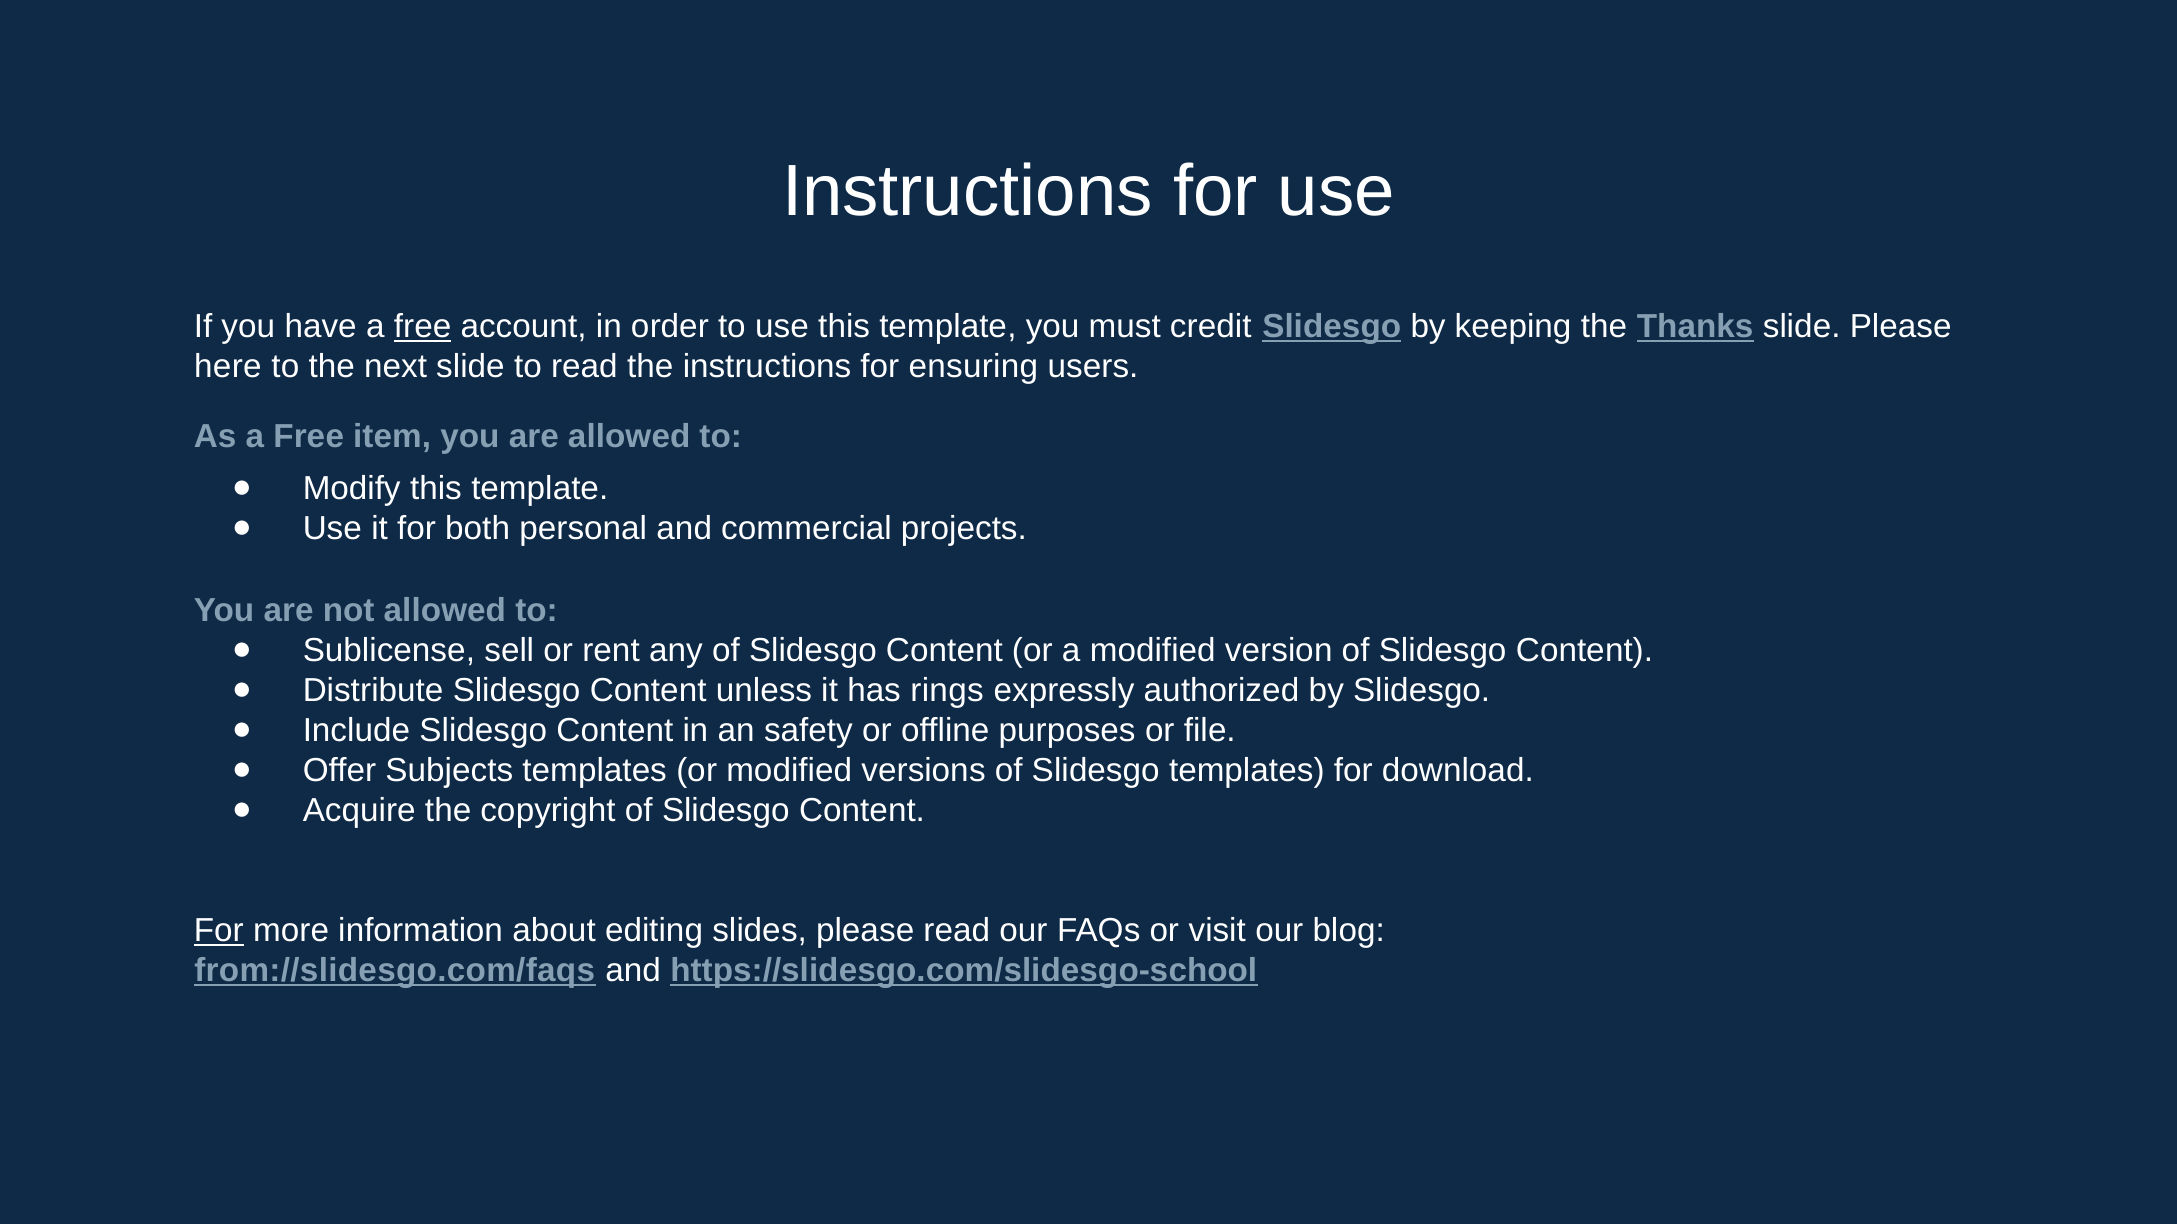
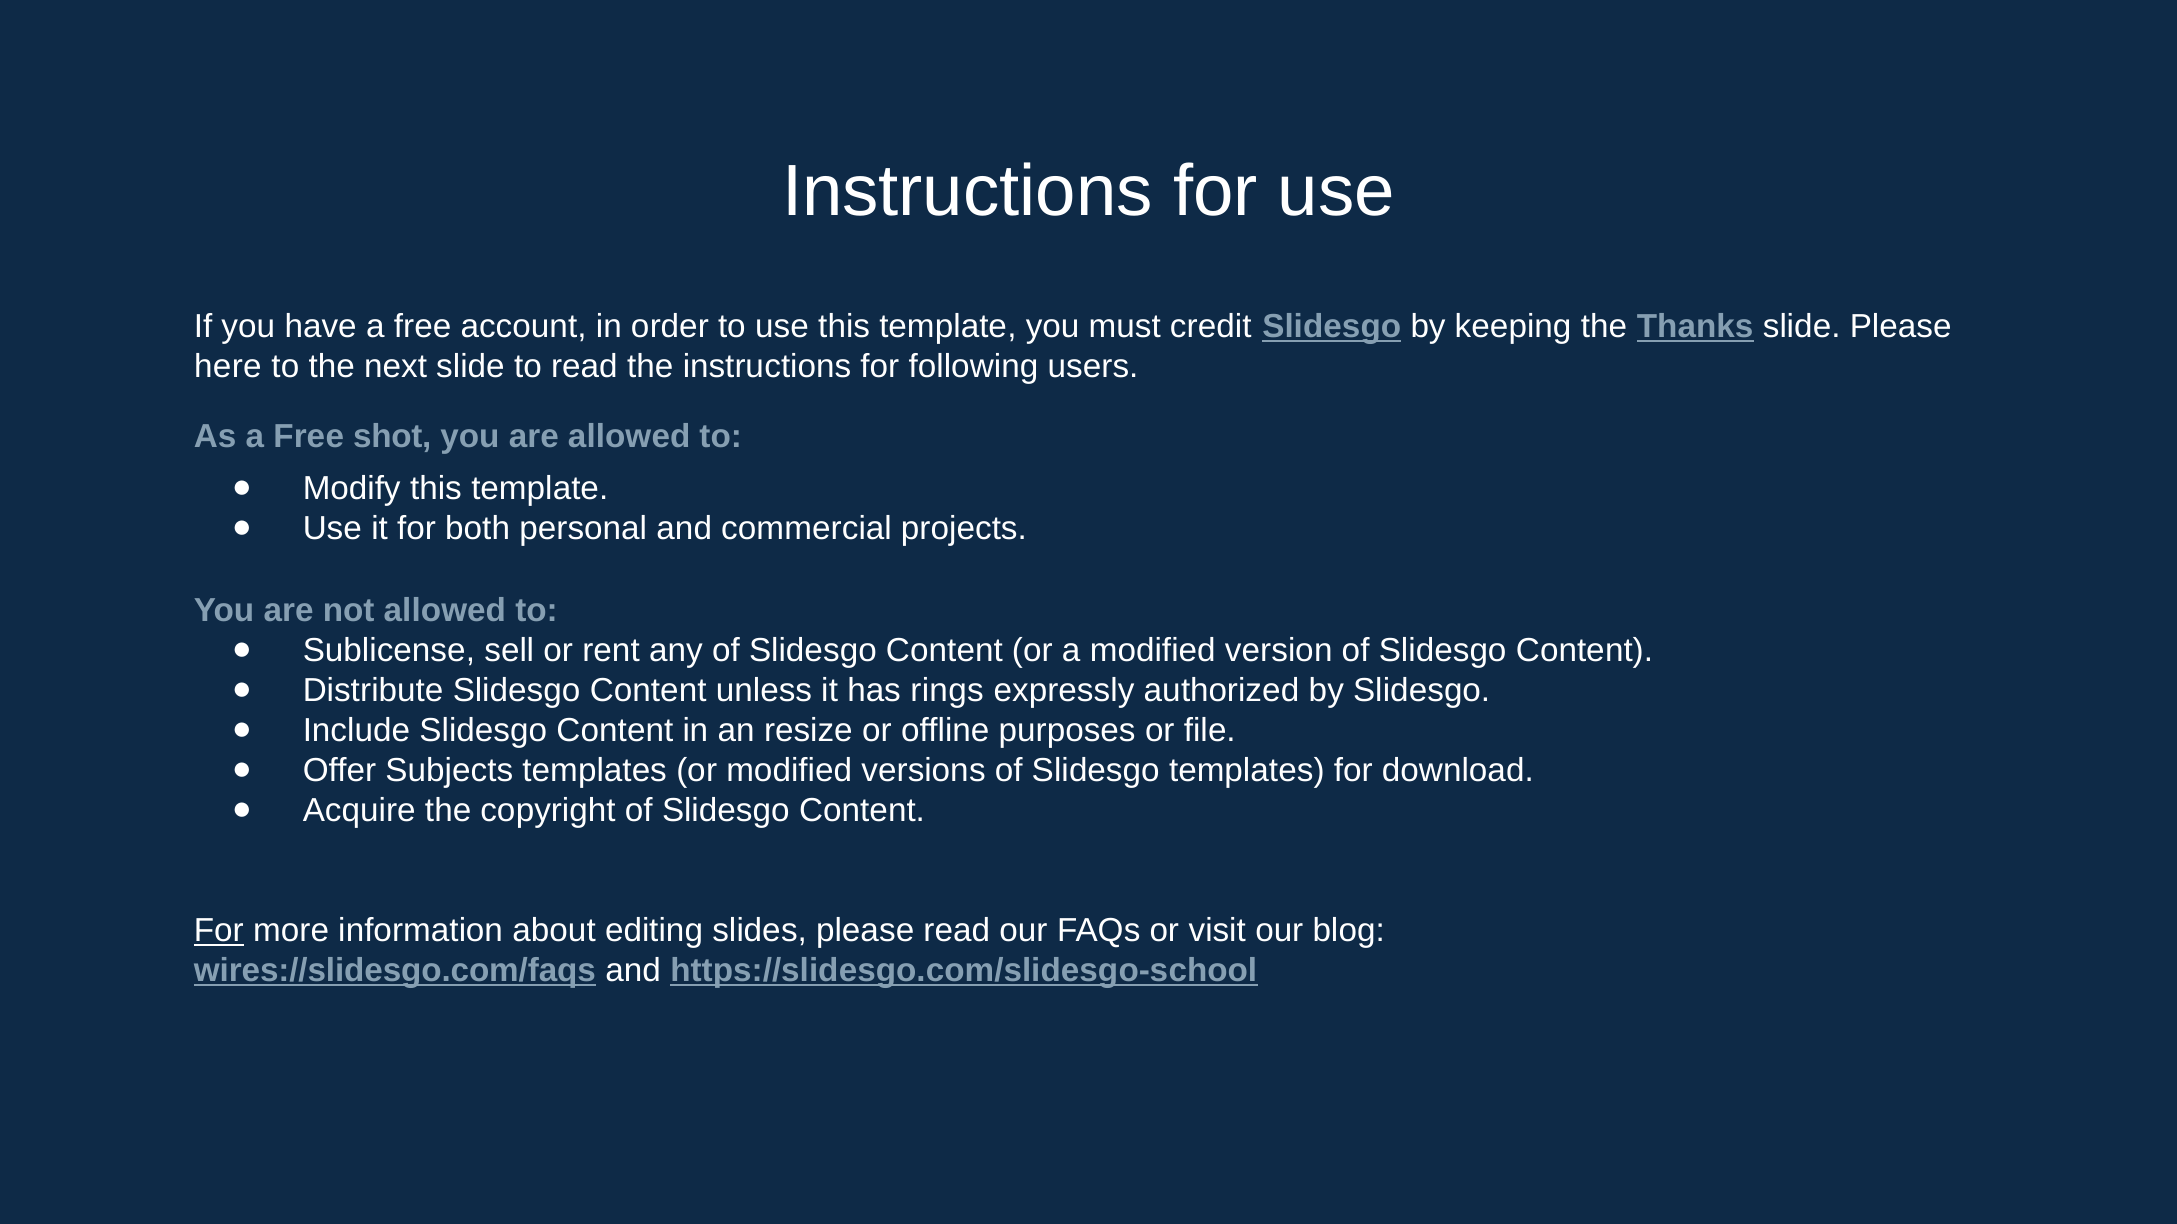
free underline: present -> none (423, 327)
ensuring: ensuring -> following (973, 367)
item: item -> shot (392, 437)
safety: safety -> resize (808, 731)
from://slidesgo.com/faqs: from://slidesgo.com/faqs -> wires://slidesgo.com/faqs (395, 971)
